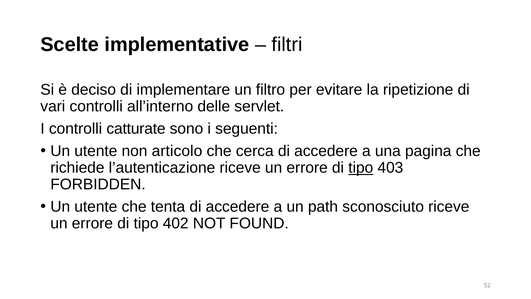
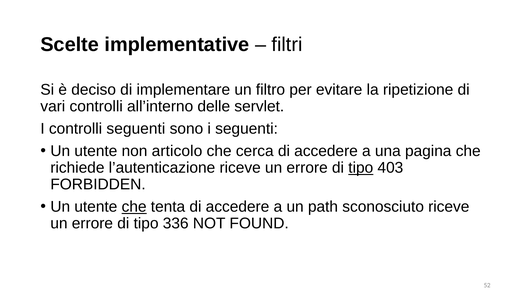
controlli catturate: catturate -> seguenti (136, 129)
che underline: none -> present (134, 207)
402: 402 -> 336 (176, 223)
